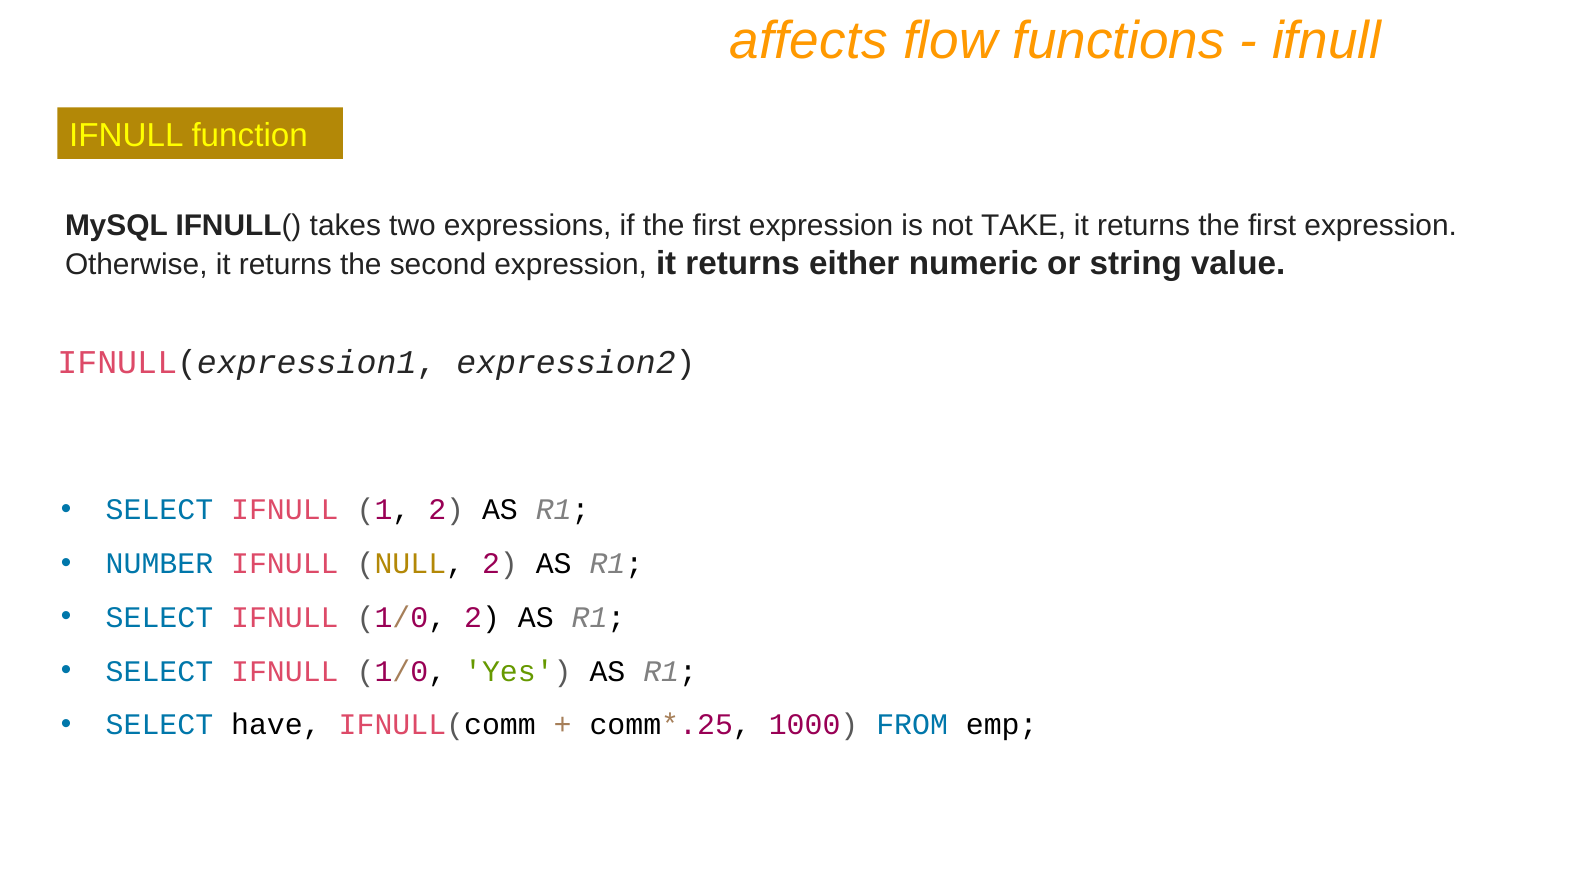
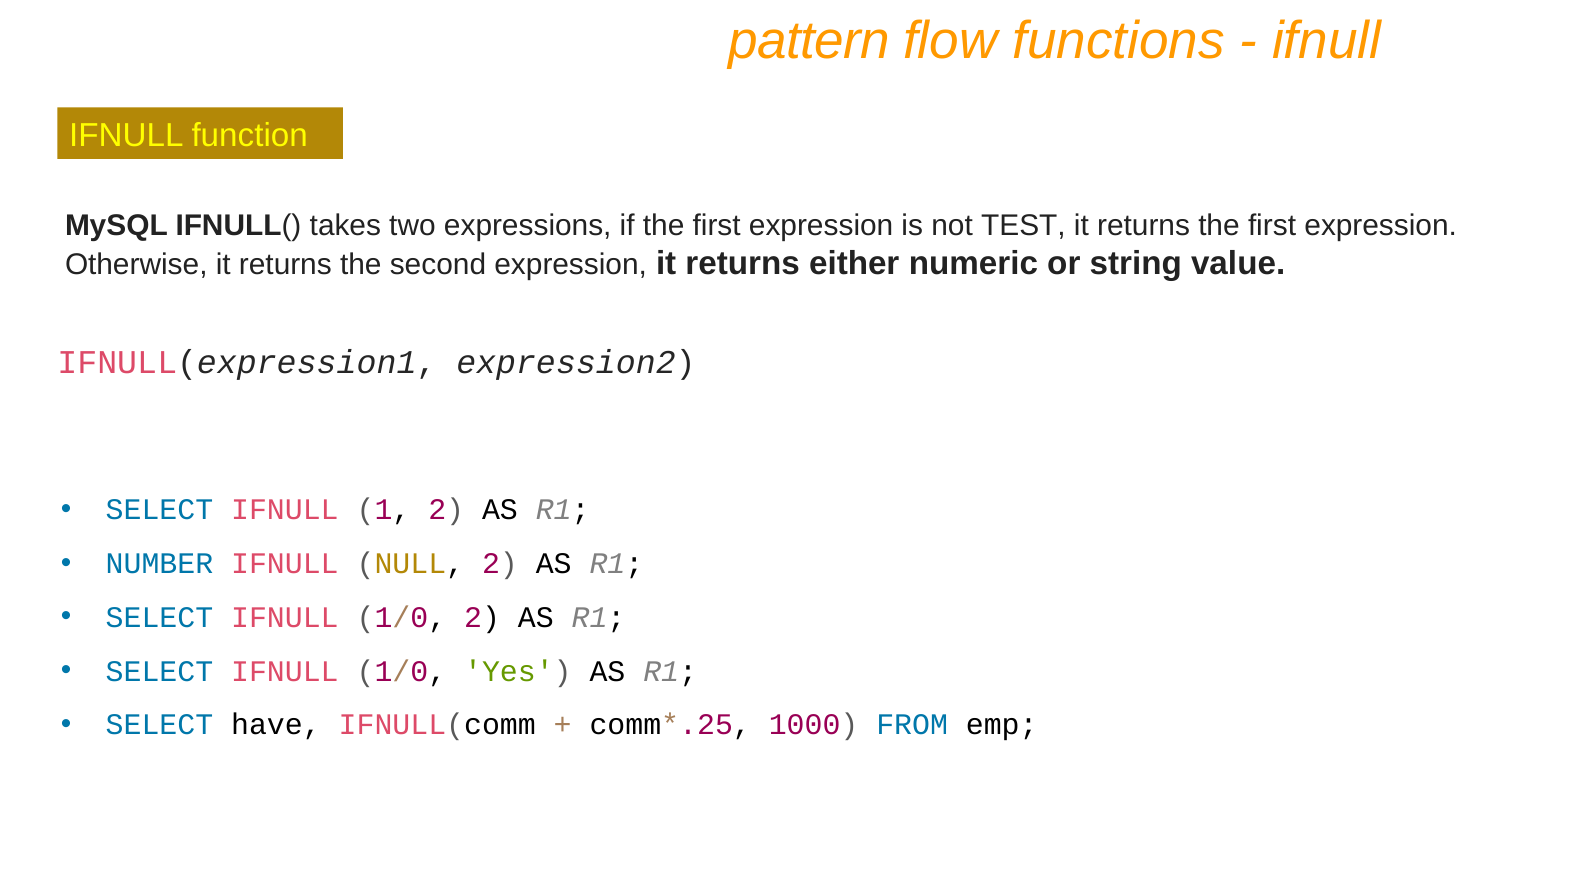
affects: affects -> pattern (809, 41)
TAKE: TAKE -> TEST (1023, 226)
